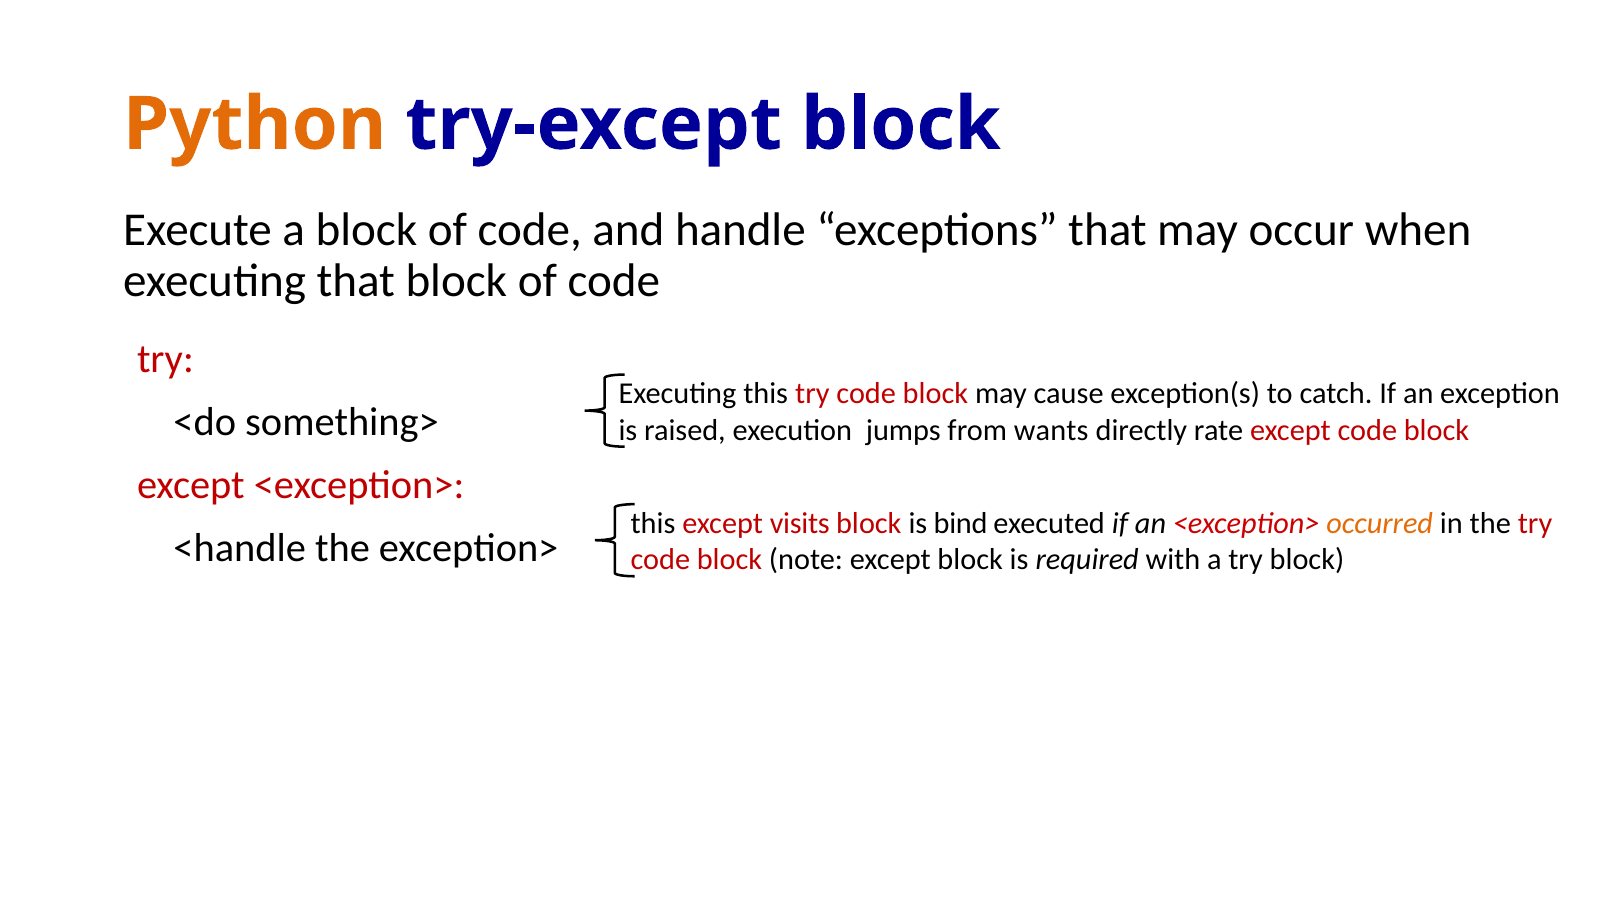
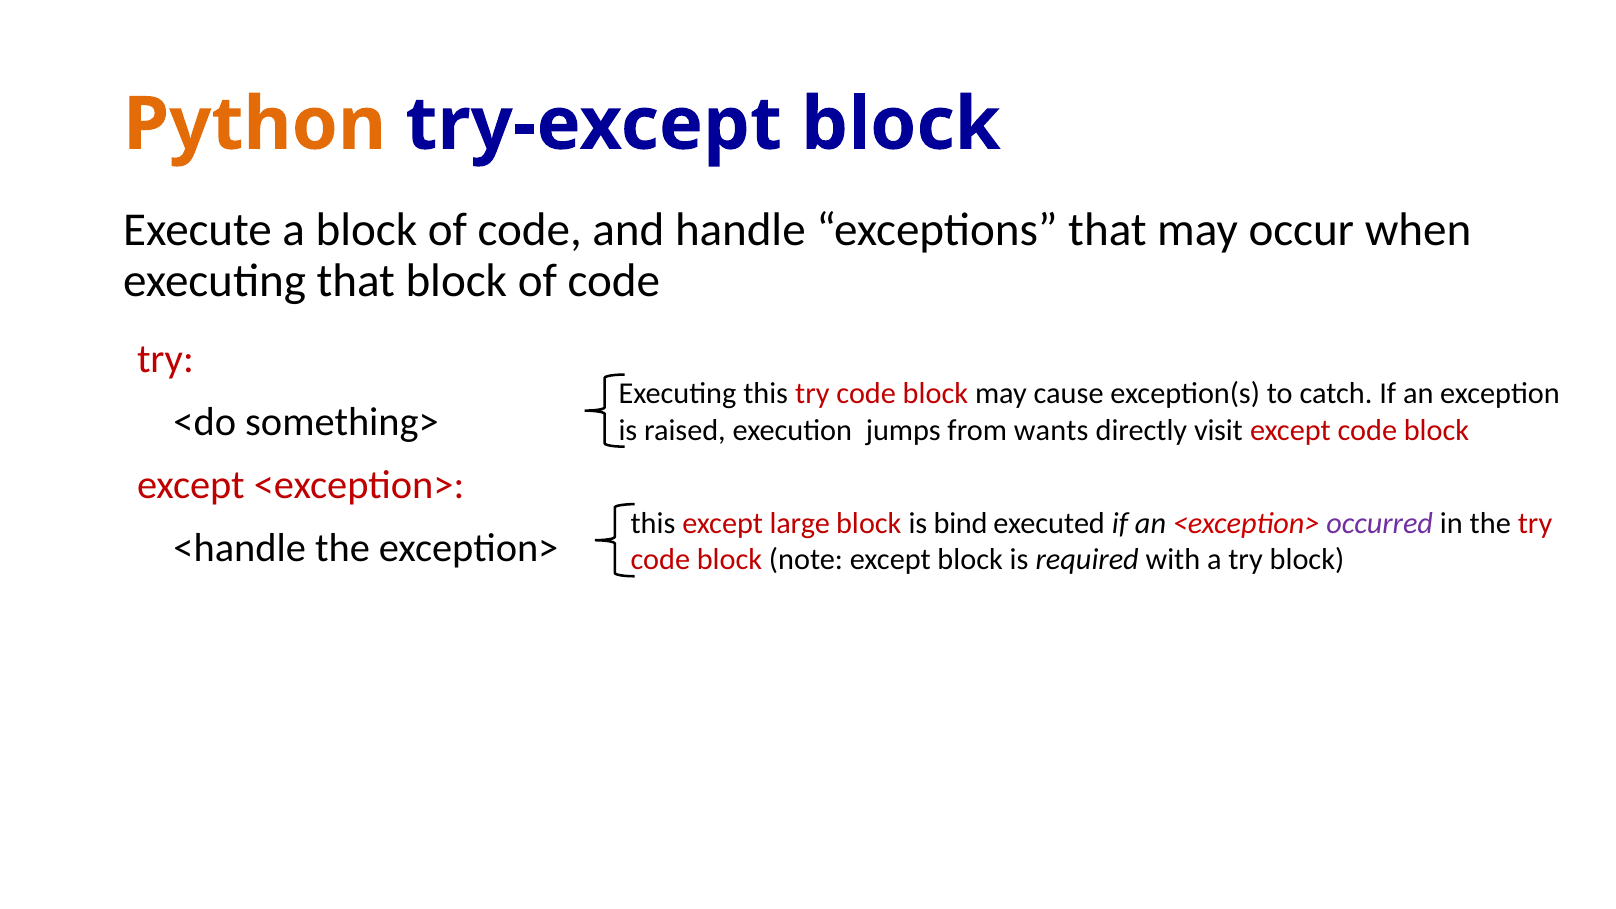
rate: rate -> visit (1218, 430)
visits: visits -> large (800, 524)
occurred colour: orange -> purple (1380, 524)
